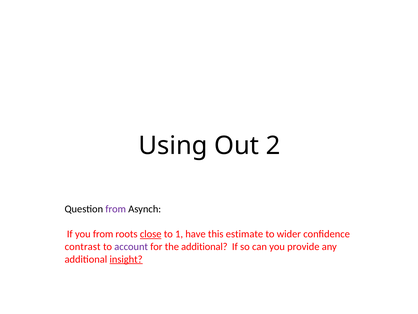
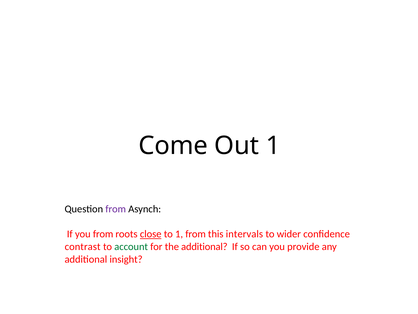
Using: Using -> Come (173, 145)
Out 2: 2 -> 1 (273, 145)
1 have: have -> from (196, 234)
estimate: estimate -> intervals (244, 234)
account colour: purple -> green (131, 246)
insight underline: present -> none (126, 259)
